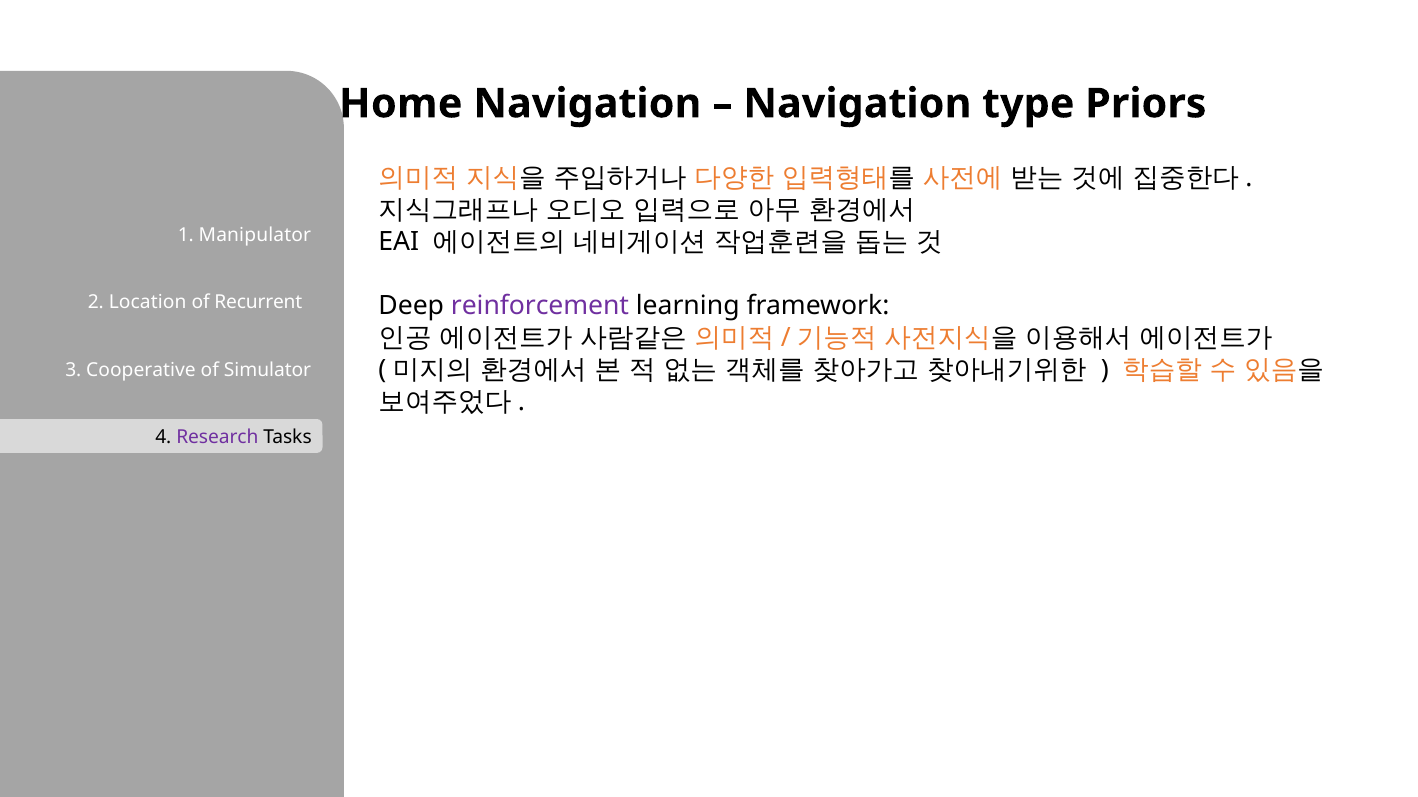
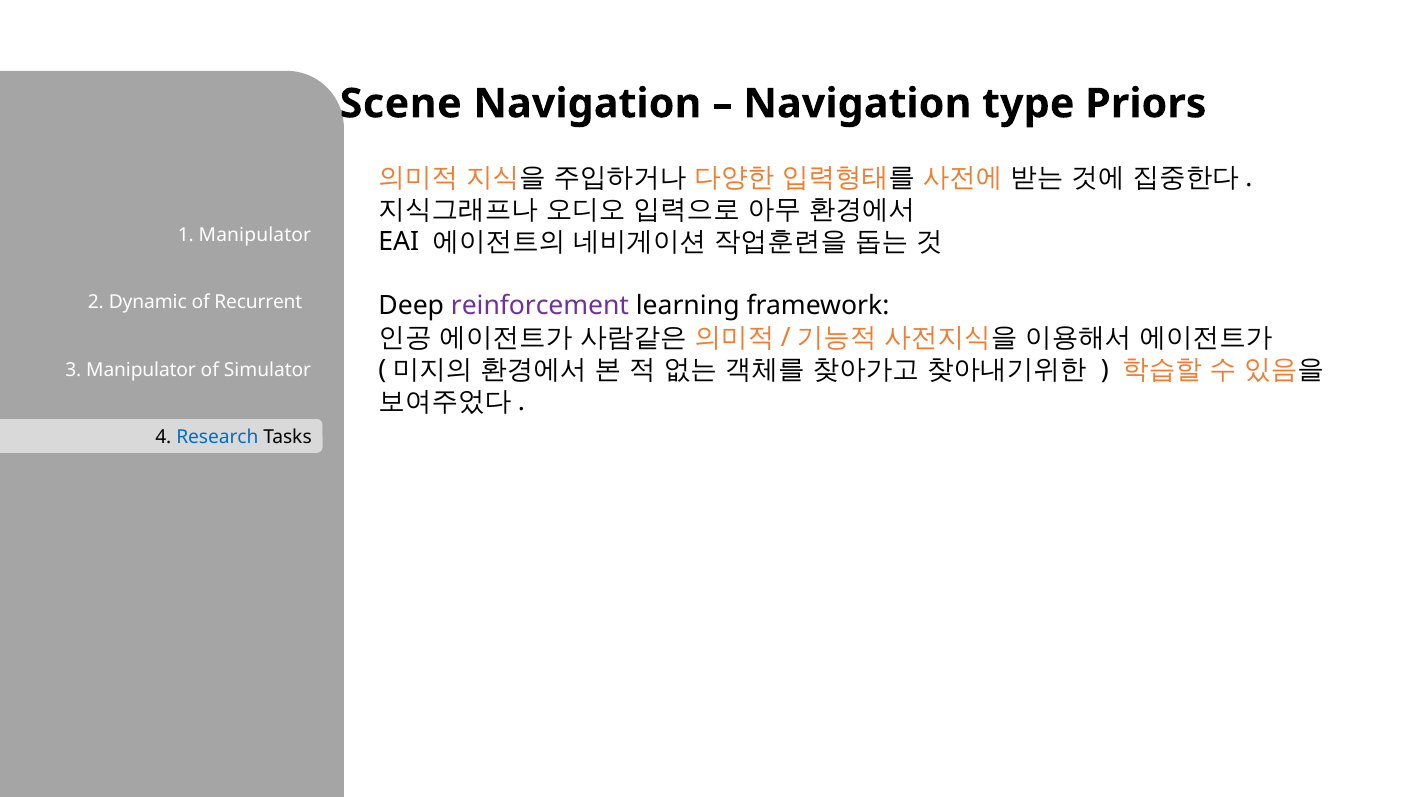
Home: Home -> Scene (401, 104)
Location: Location -> Dynamic (148, 303)
3 Cooperative: Cooperative -> Manipulator (141, 370)
Research colour: purple -> blue (217, 437)
